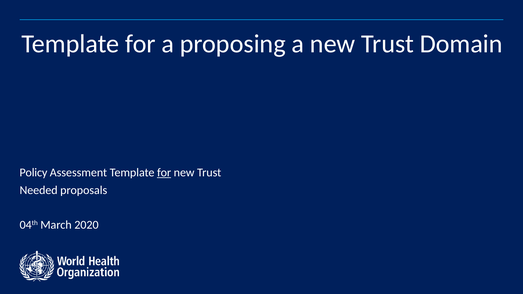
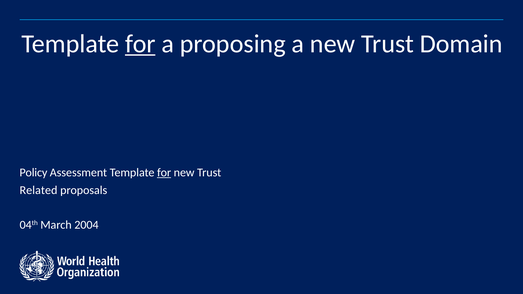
for underline: none -> present (140, 44)
Needed: Needed -> Related (39, 190)
2020: 2020 -> 2004 (86, 225)
